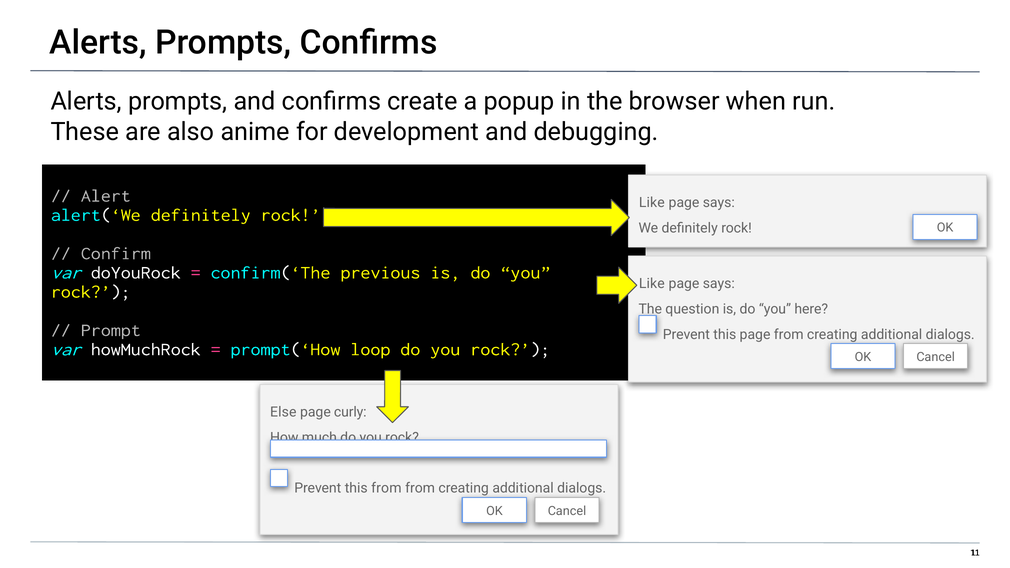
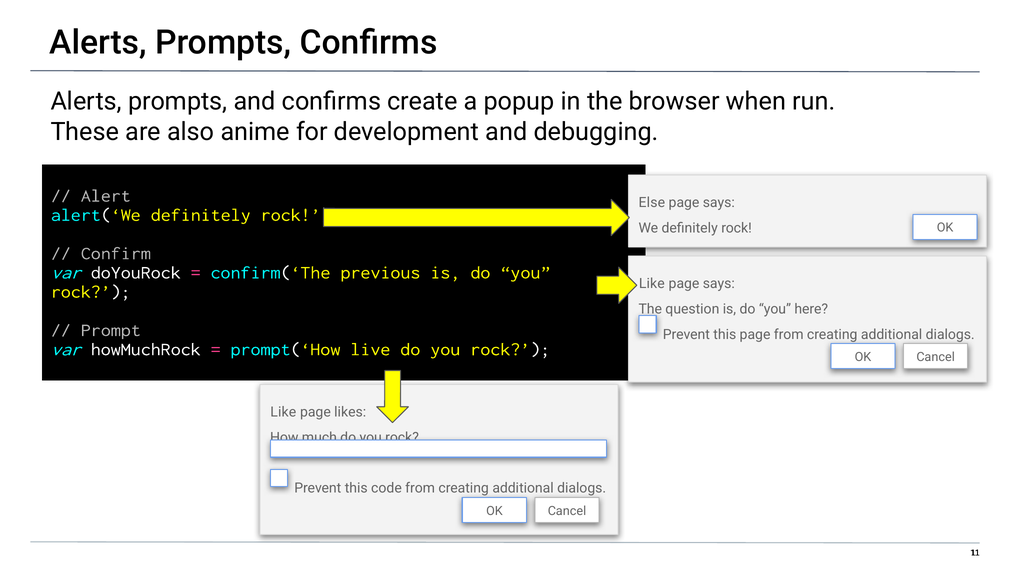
Like: Like -> Else (652, 203)
loop: loop -> live (370, 349)
Else: Else -> Like (283, 412)
curly: curly -> likes (350, 412)
this from: from -> code (386, 488)
